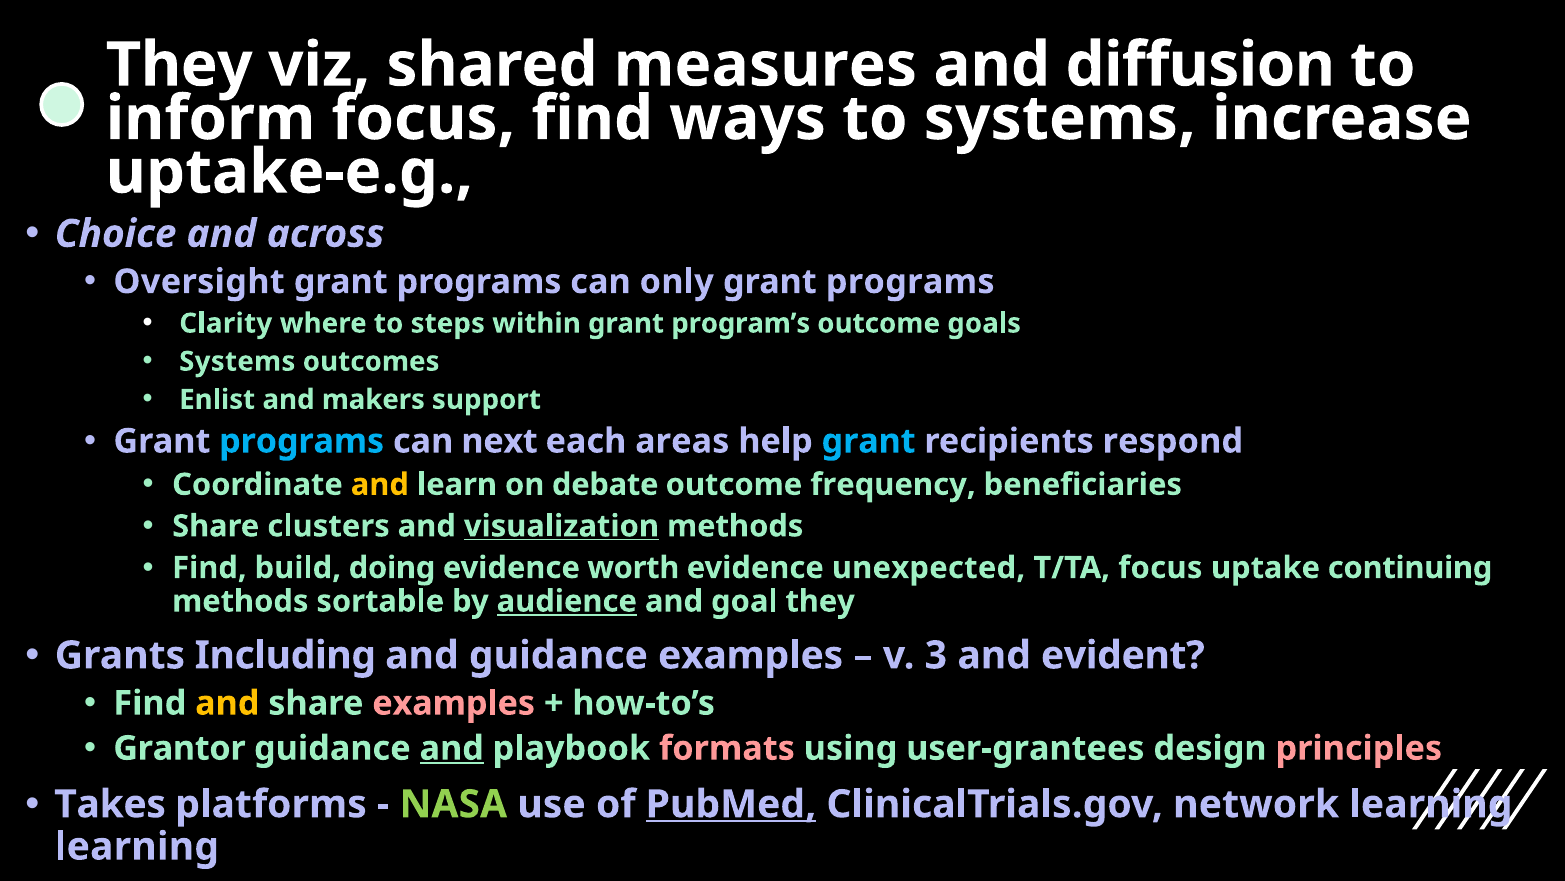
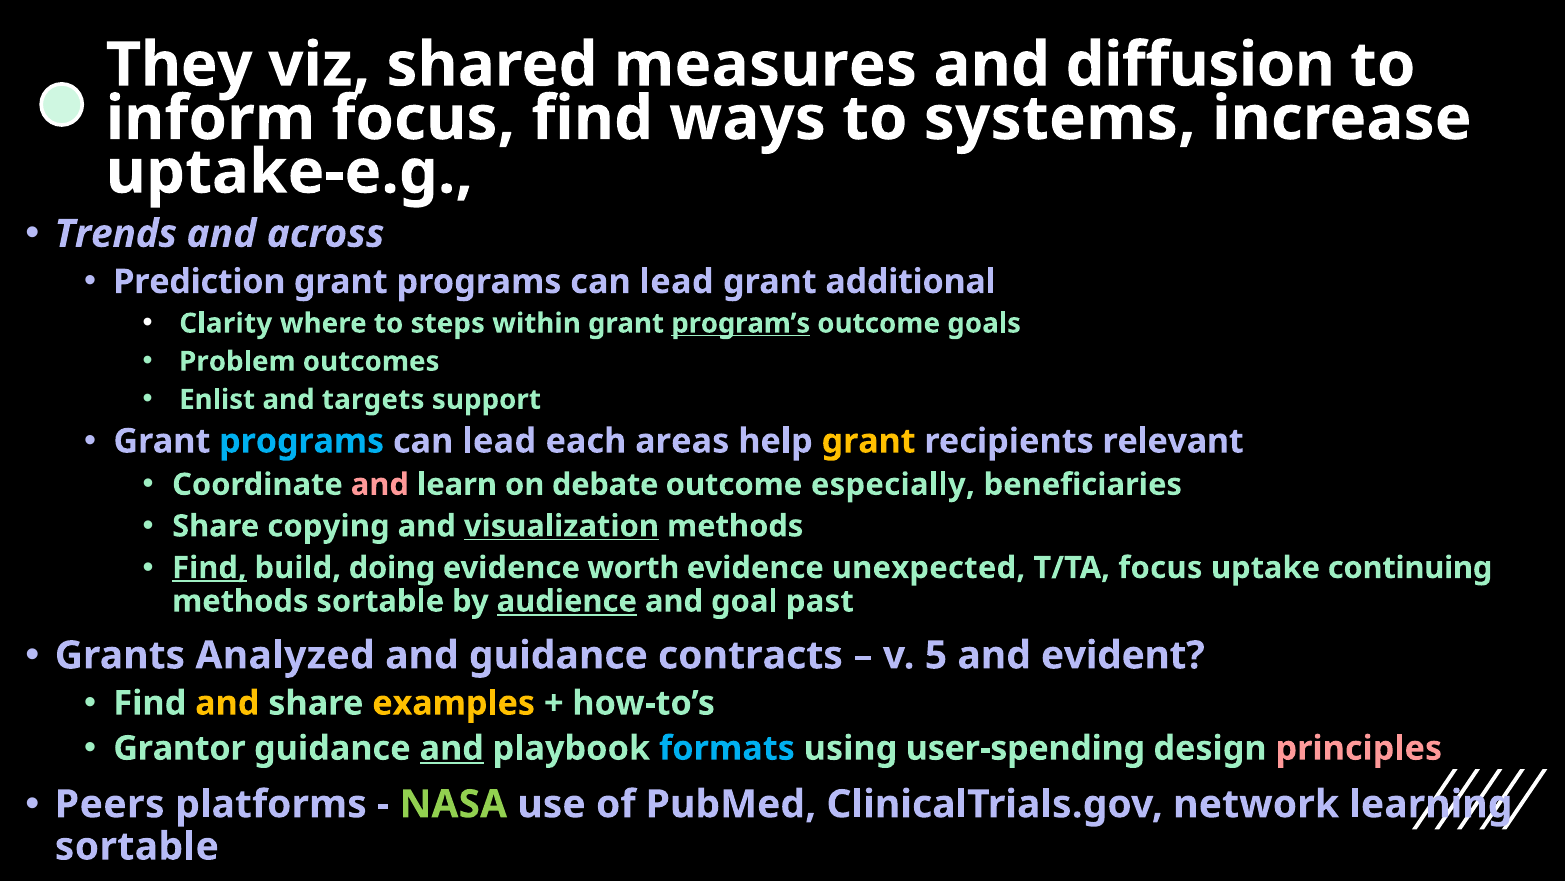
Choice: Choice -> Trends (116, 234)
Oversight: Oversight -> Prediction (199, 282)
only: only -> lead (677, 282)
programs: programs -> additional (911, 282)
program’s underline: none -> present (741, 323)
Systems: Systems -> Problem (237, 361)
makers: makers -> targets (373, 399)
next: next -> lead (499, 441)
grant colour: light blue -> yellow (869, 441)
respond: respond -> relevant (1173, 441)
and colour: yellow -> pink (380, 484)
frequency: frequency -> especially (893, 484)
clusters: clusters -> copying (328, 526)
Find underline: none -> present (209, 567)
goal they: they -> past (820, 601)
Including: Including -> Analyzed (285, 655)
guidance examples: examples -> contracts (750, 655)
3: 3 -> 5 (936, 655)
examples colour: pink -> yellow (454, 703)
formats colour: pink -> light blue (727, 748)
user-grantees: user-grantees -> user-spending (1025, 748)
Takes: Takes -> Peers (110, 804)
PubMed underline: present -> none (731, 804)
learning: learning -> sortable (137, 846)
